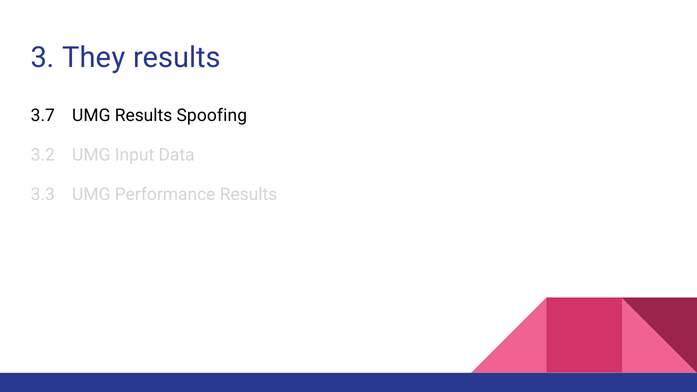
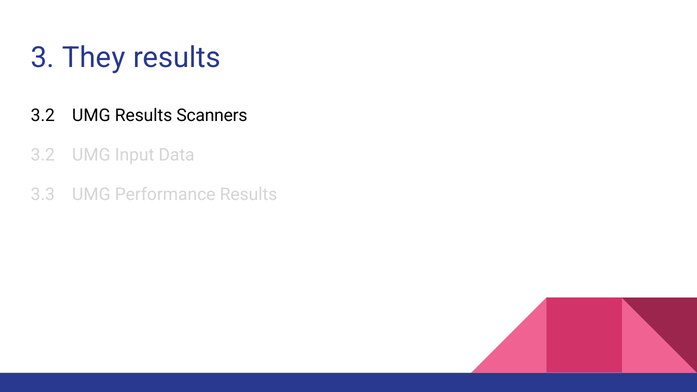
3.7: 3.7 -> 3.2 (43, 116)
Spoofing: Spoofing -> Scanners (212, 116)
